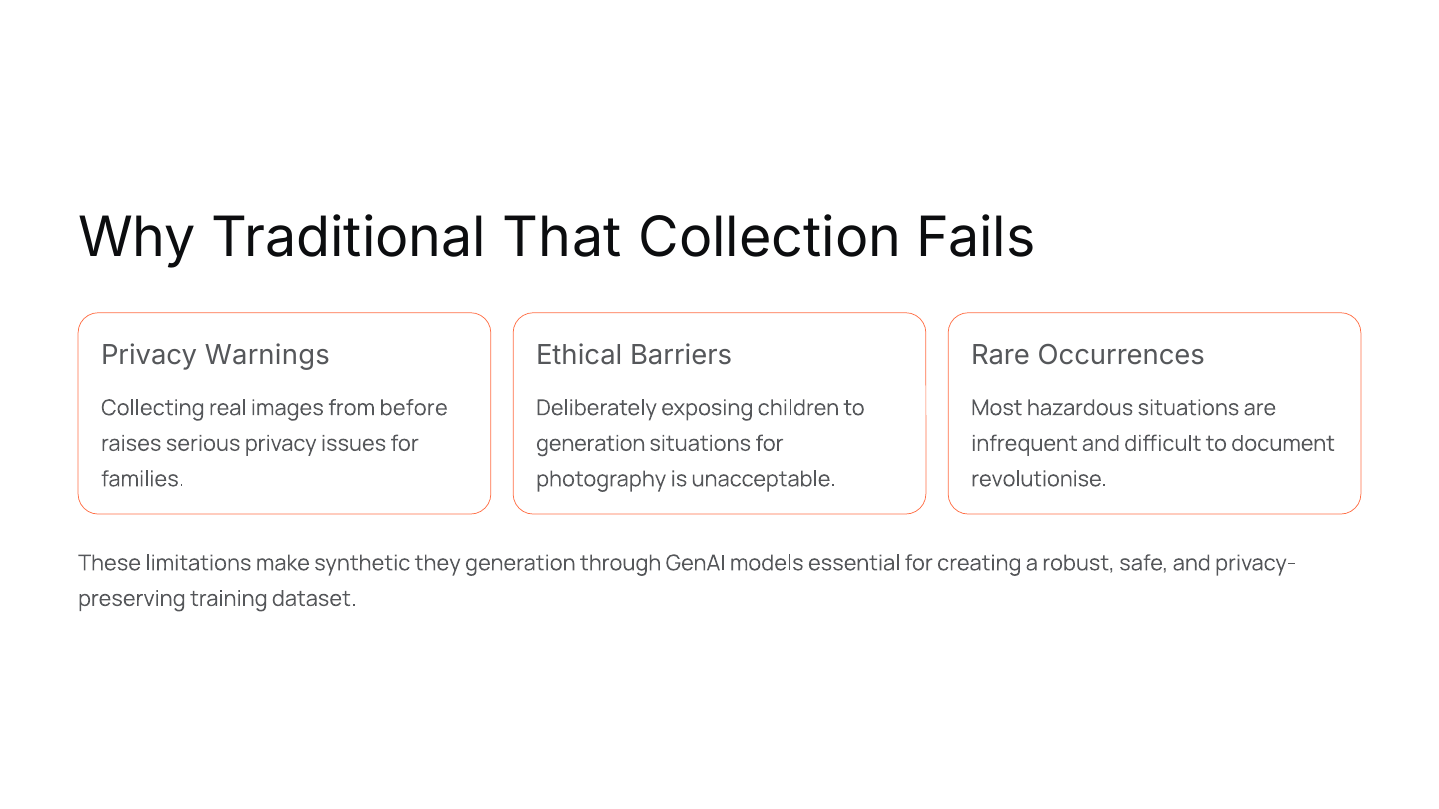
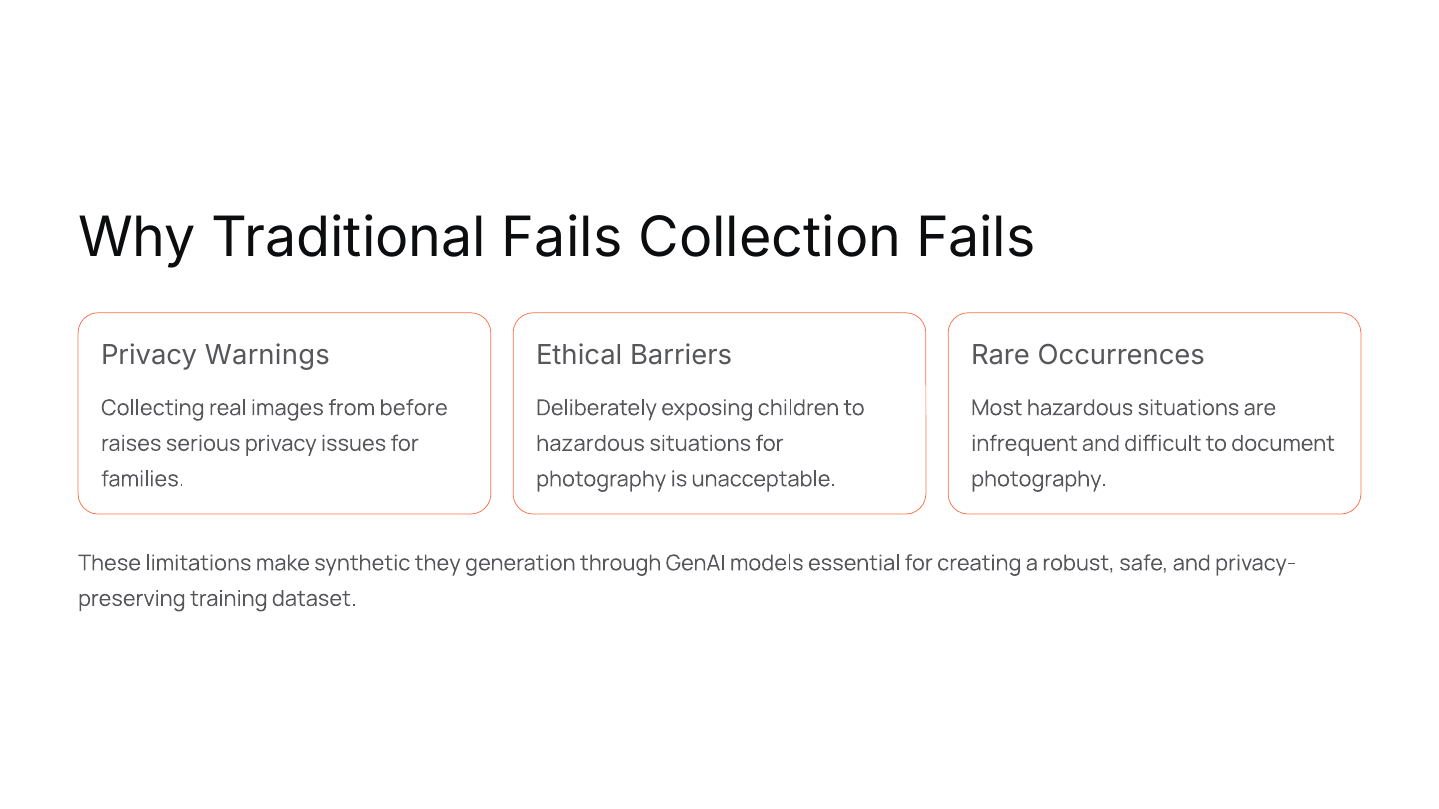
Traditional That: That -> Fails (562, 238)
generation: generation -> hazardous (590, 444)
revolutionise: revolutionise -> photography (1039, 479)
